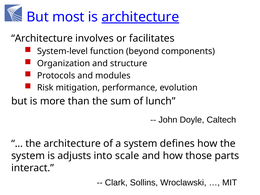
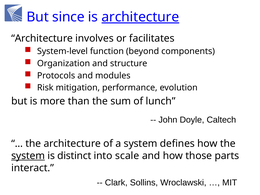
most: most -> since (68, 17)
system underline: none -> present (28, 156)
adjusts: adjusts -> distinct (74, 156)
